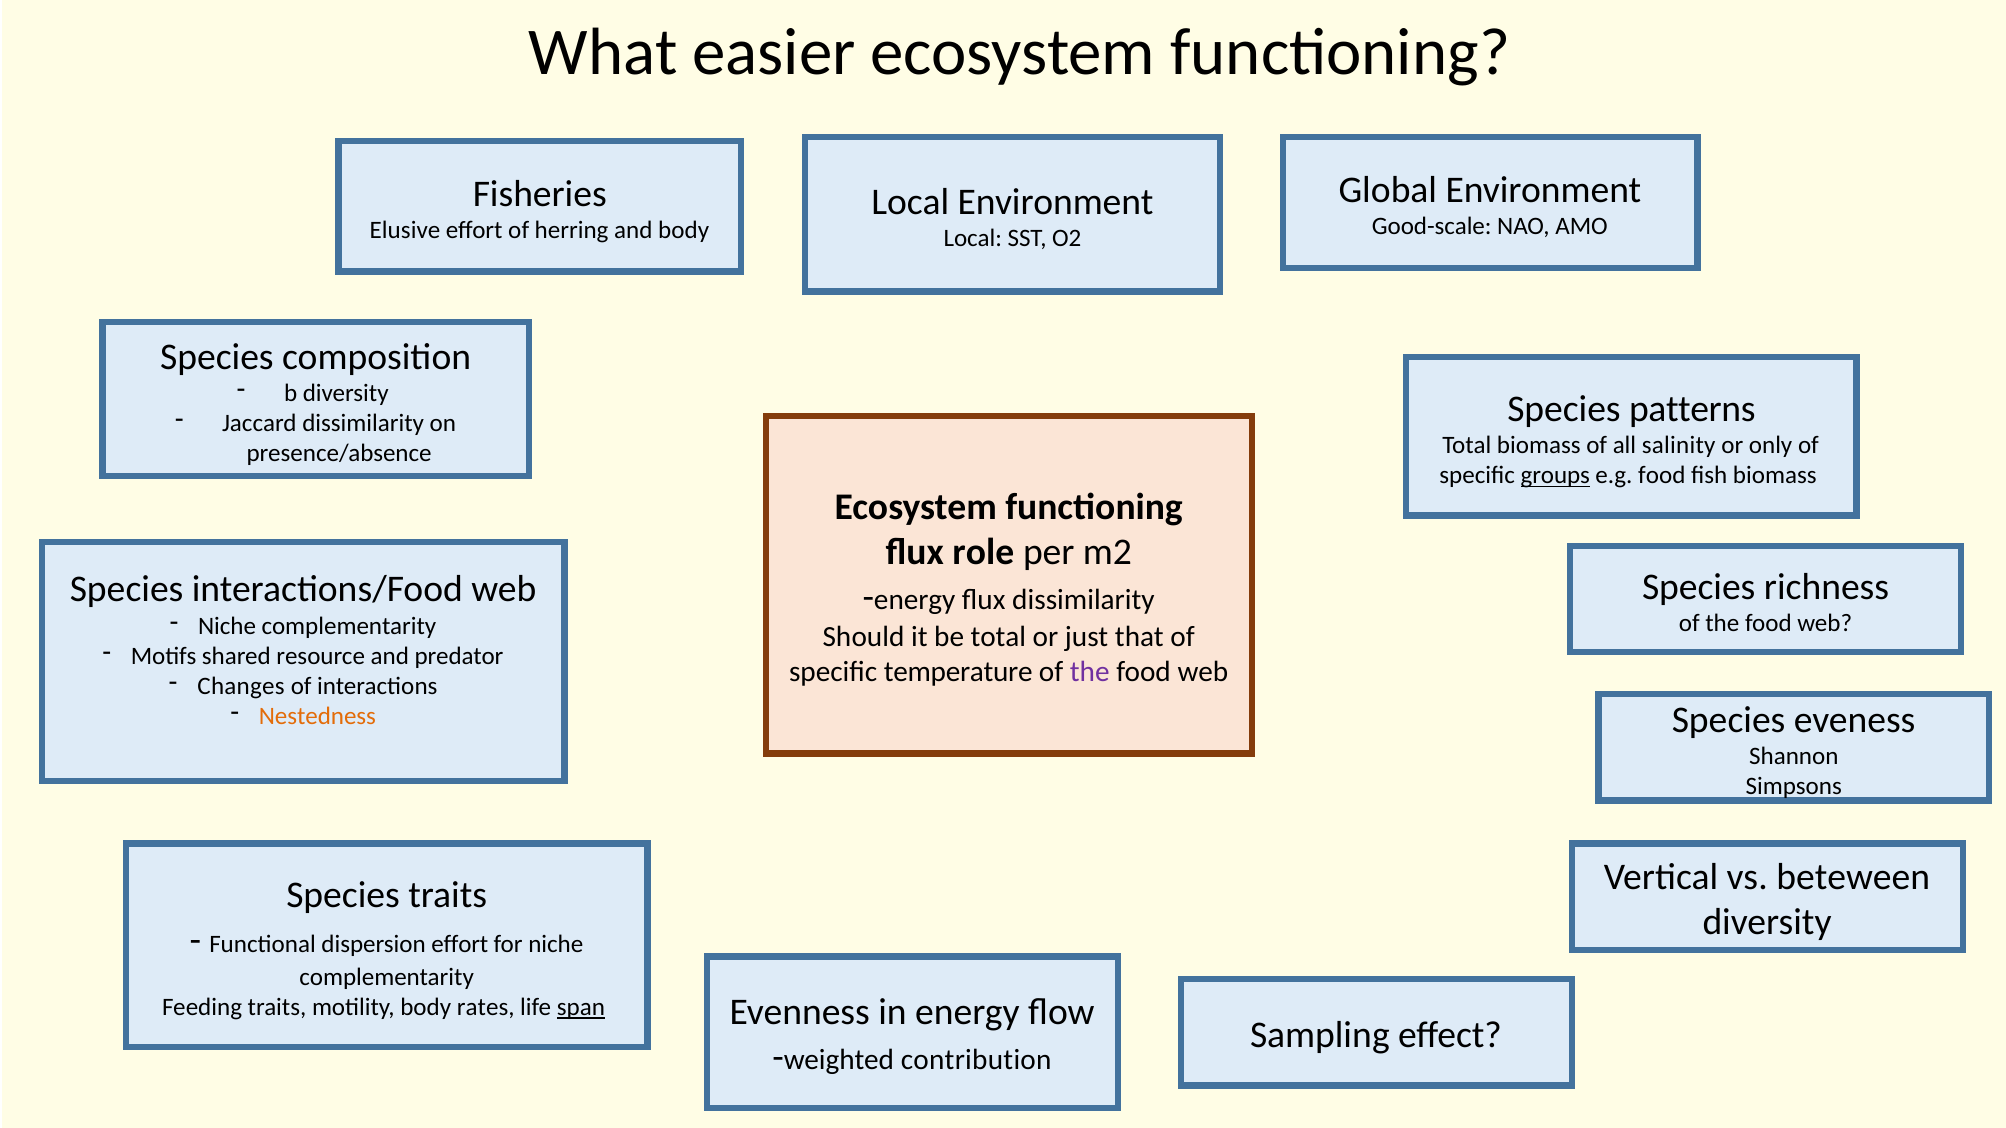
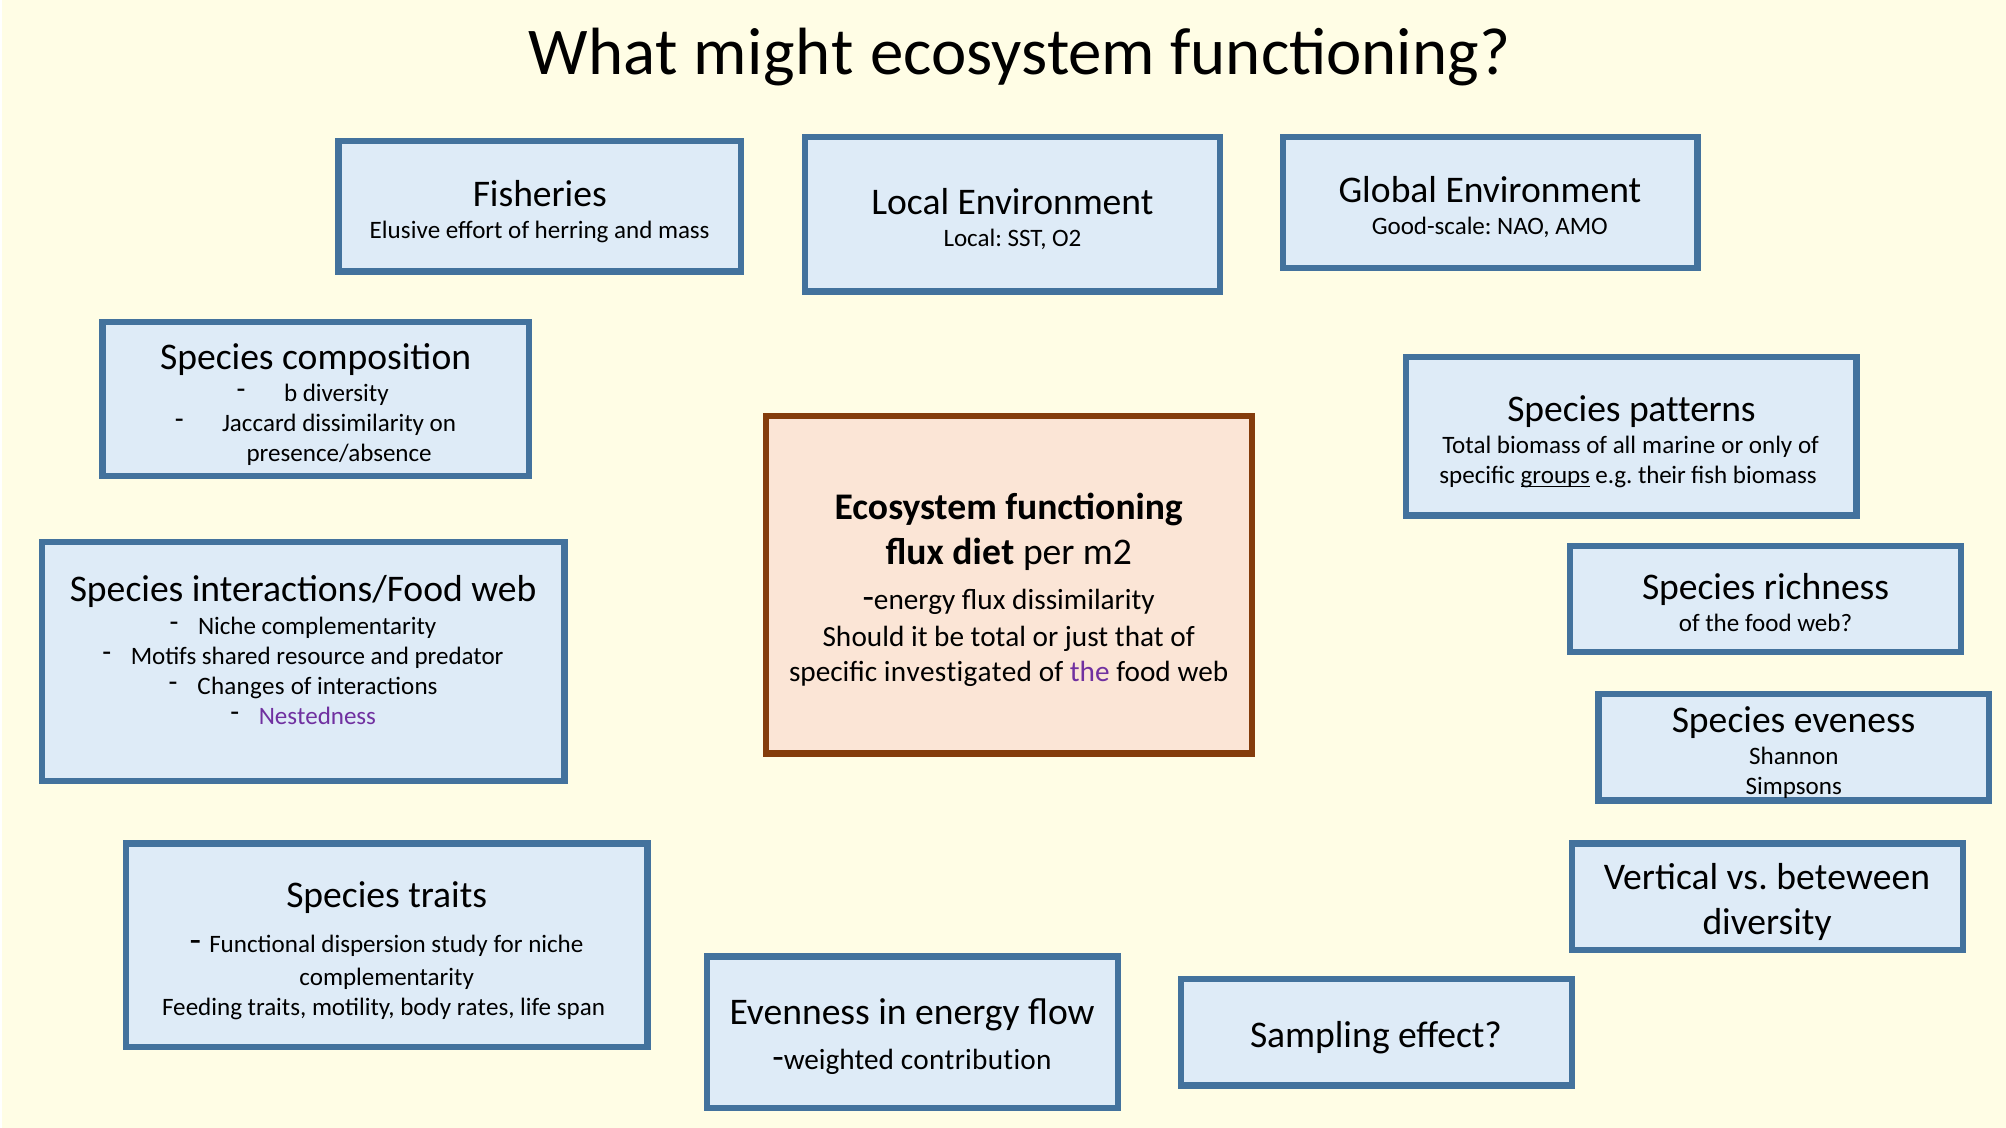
easier: easier -> might (774, 53)
and body: body -> mass (684, 231)
salinity: salinity -> marine (1679, 446)
e.g food: food -> their (1662, 476)
role: role -> diet (983, 552)
temperature: temperature -> investigated (958, 672)
Nestedness colour: orange -> purple (317, 716)
dispersion effort: effort -> study (460, 945)
span underline: present -> none (581, 1008)
